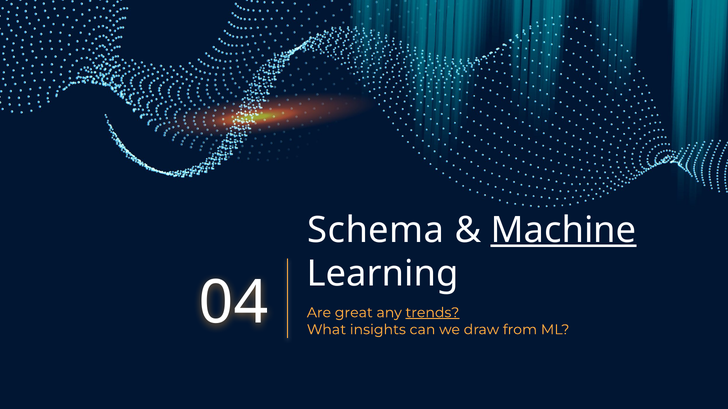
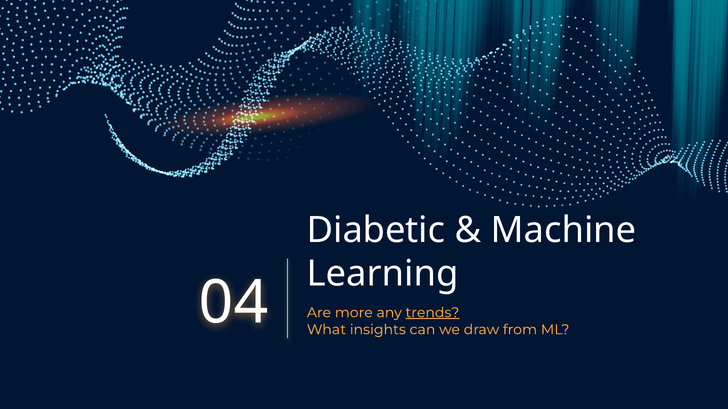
Schema: Schema -> Diabetic (376, 230)
Machine underline: present -> none (564, 230)
great: great -> more (354, 313)
